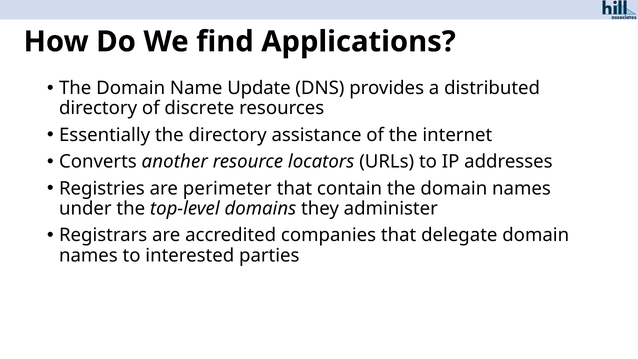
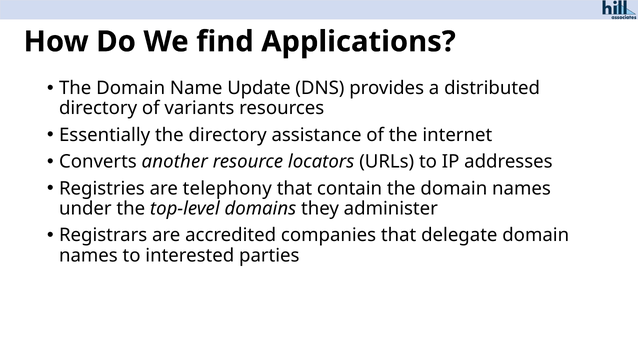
discrete: discrete -> variants (199, 108)
perimeter: perimeter -> telephony (227, 188)
